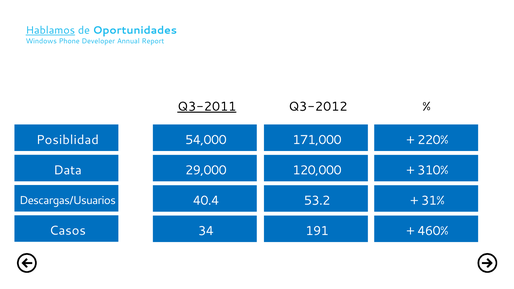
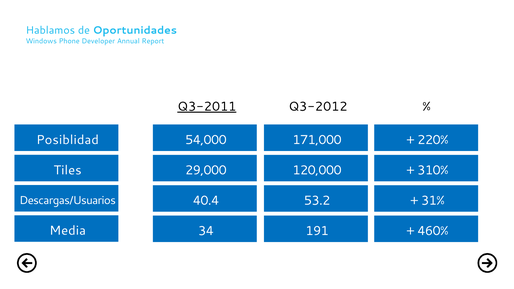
Hablamos underline: present -> none (50, 30)
Data: Data -> Tiles (68, 170)
Casos: Casos -> Media (68, 231)
